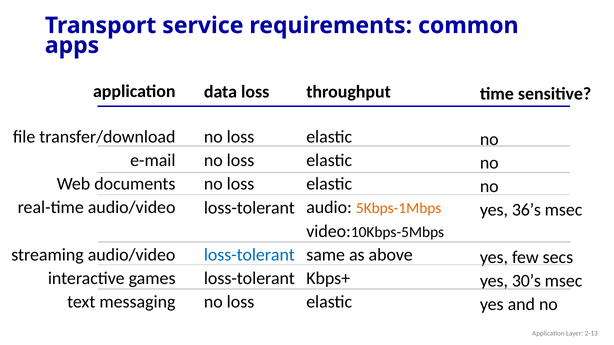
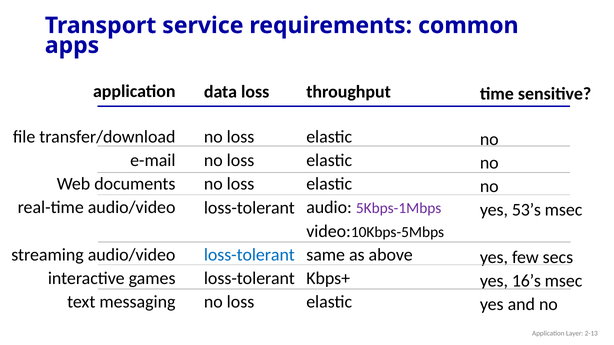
5Kbps-1Mbps colour: orange -> purple (399, 209)
36’s: 36’s -> 53’s (526, 210)
30’s: 30’s -> 16’s (526, 281)
